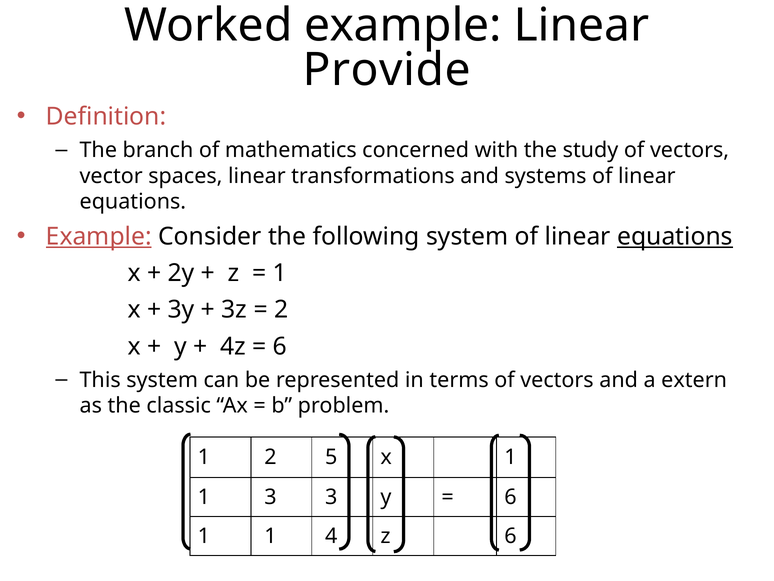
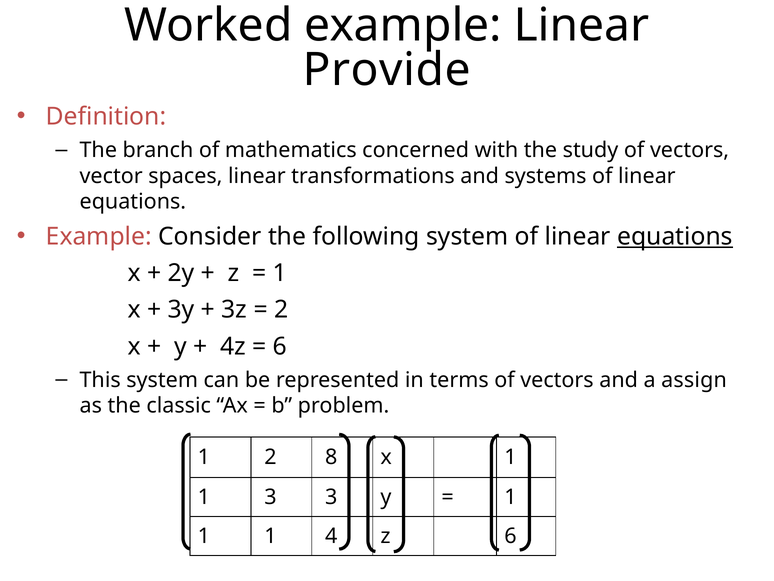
Example underline: present -> none (99, 236)
extern: extern -> assign (694, 380)
5: 5 -> 8 (331, 457)
6: 6 -> 1 (511, 497)
